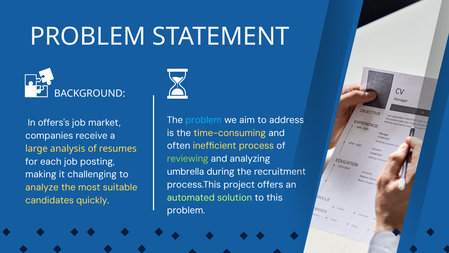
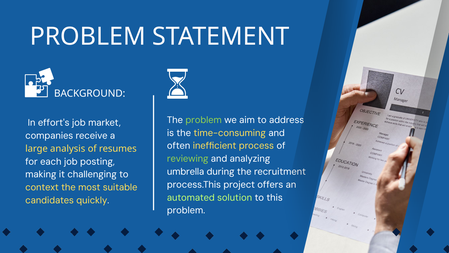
problem colour: light blue -> light green (204, 120)
offers's: offers's -> effort's (54, 123)
analyze: analyze -> context (42, 187)
